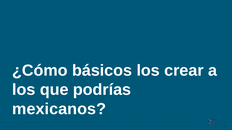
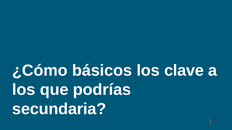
crear: crear -> clave (184, 71)
mexicanos: mexicanos -> secundaria (59, 109)
